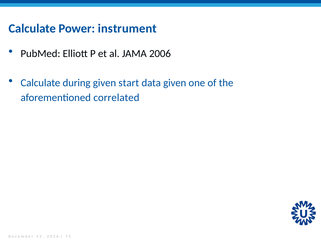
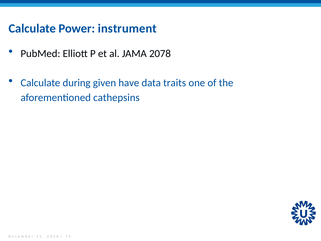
2006: 2006 -> 2078 (160, 53)
start: start -> have (129, 83)
data given: given -> traits (175, 83)
correlated: correlated -> cathepsins (116, 98)
